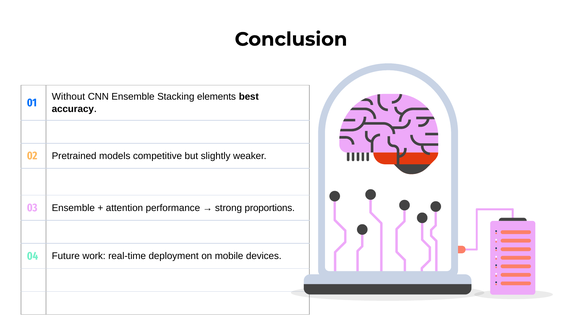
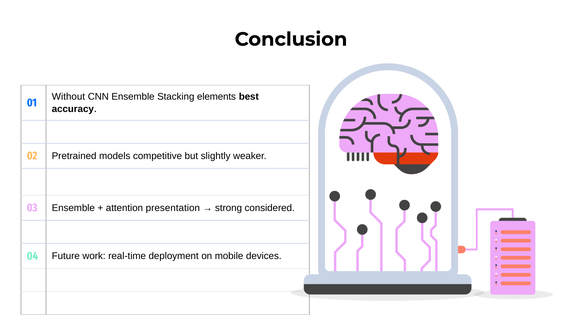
performance: performance -> presentation (173, 208)
proportions: proportions -> considered (270, 208)
